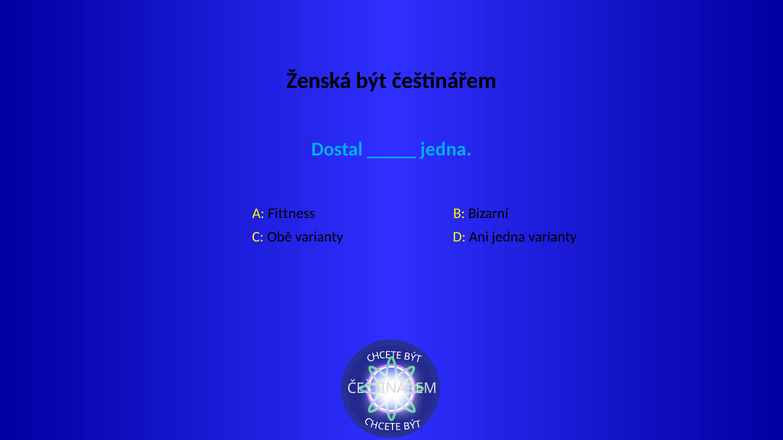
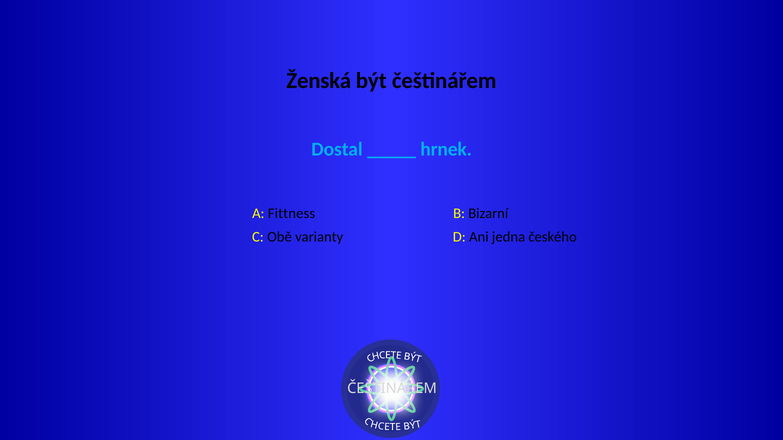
jedna: jedna -> hrnek (446, 150)
jedna varianty: varianty -> českého (553, 237)
